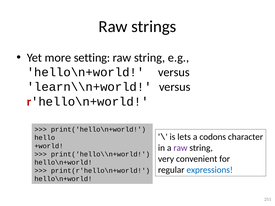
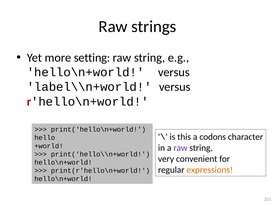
learn\\n+world: learn\\n+world -> label\\n+world (89, 87)
lets: lets -> this (184, 137)
expressions colour: blue -> orange (210, 170)
